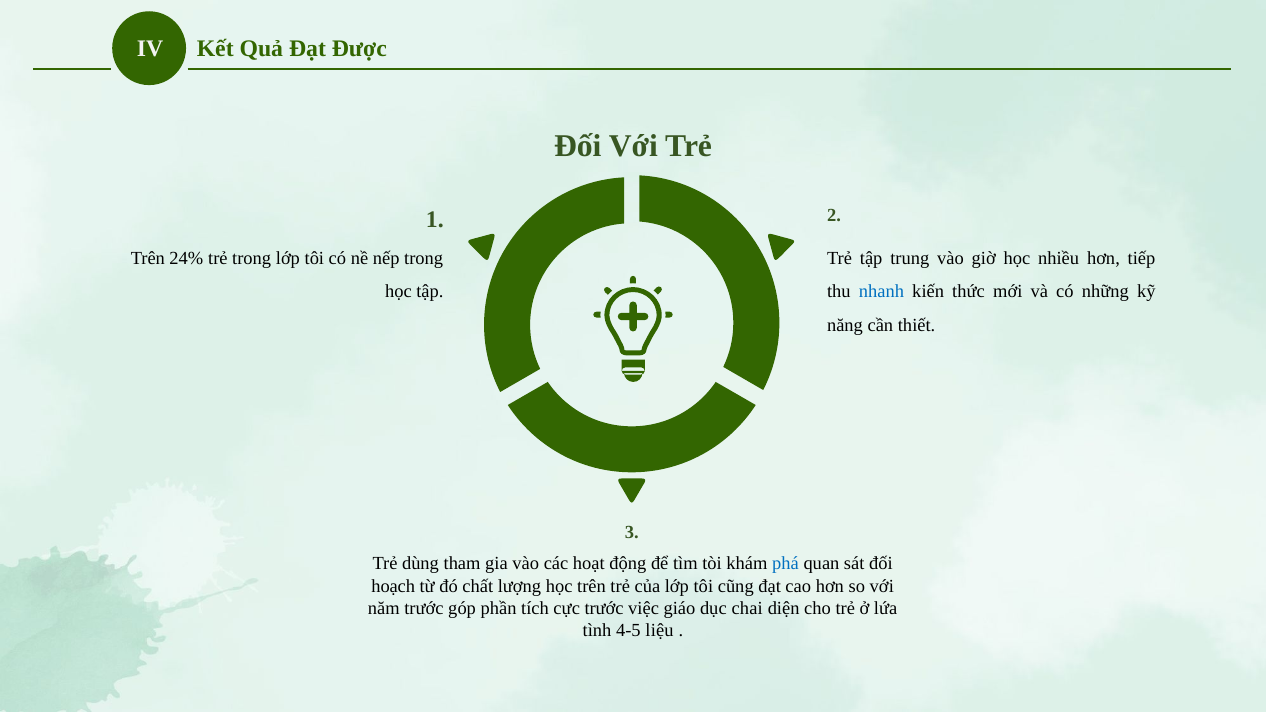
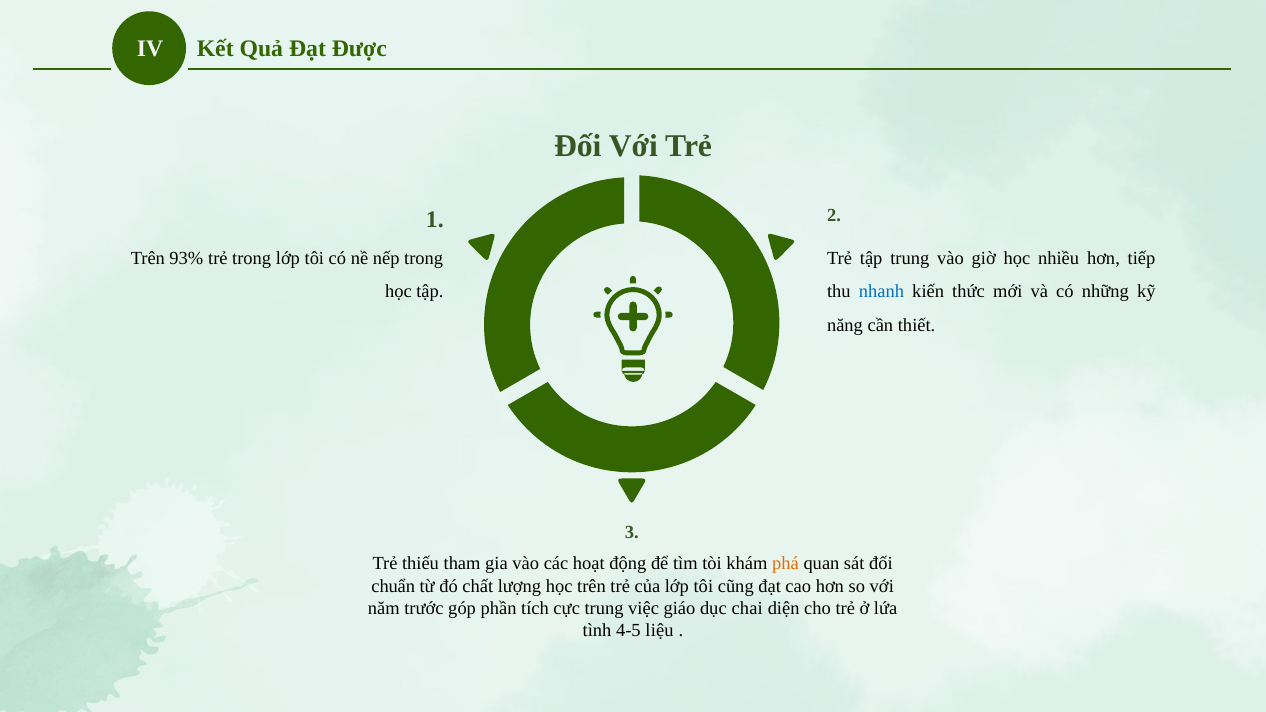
24%: 24% -> 93% (186, 259)
dùng: dùng -> thiếu (420, 564)
phá colour: blue -> orange (786, 564)
hoạch: hoạch -> chuẩn (393, 586)
cực trước: trước -> trung (604, 608)
